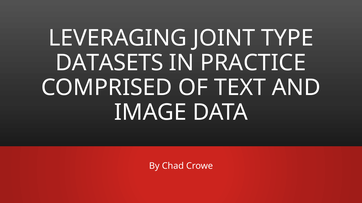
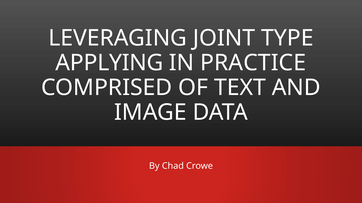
DATASETS: DATASETS -> APPLYING (109, 63)
